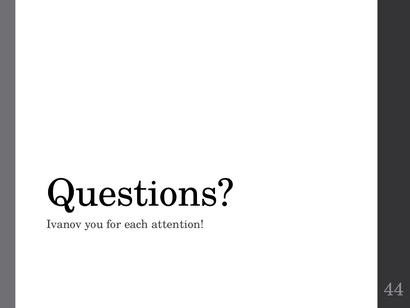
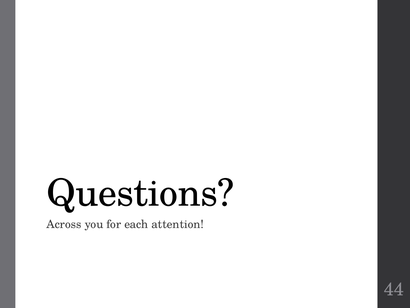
Ivanov: Ivanov -> Across (64, 224)
